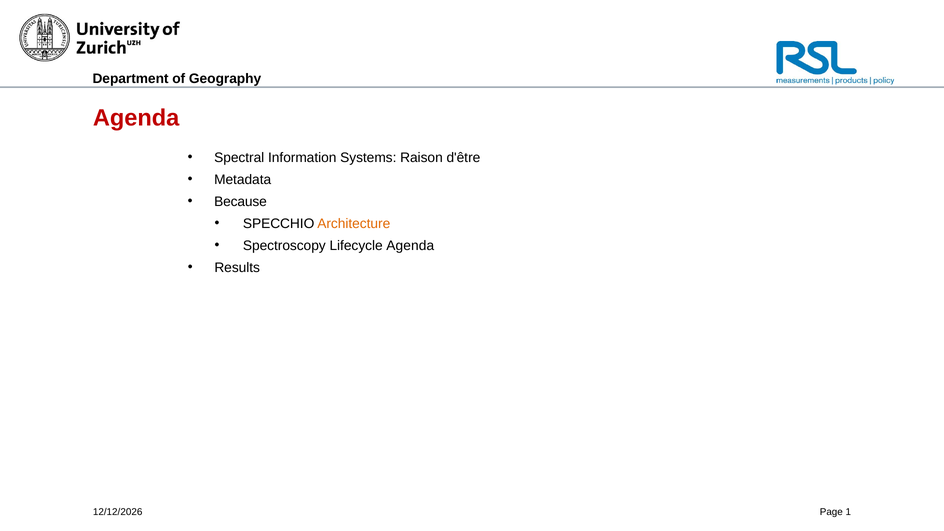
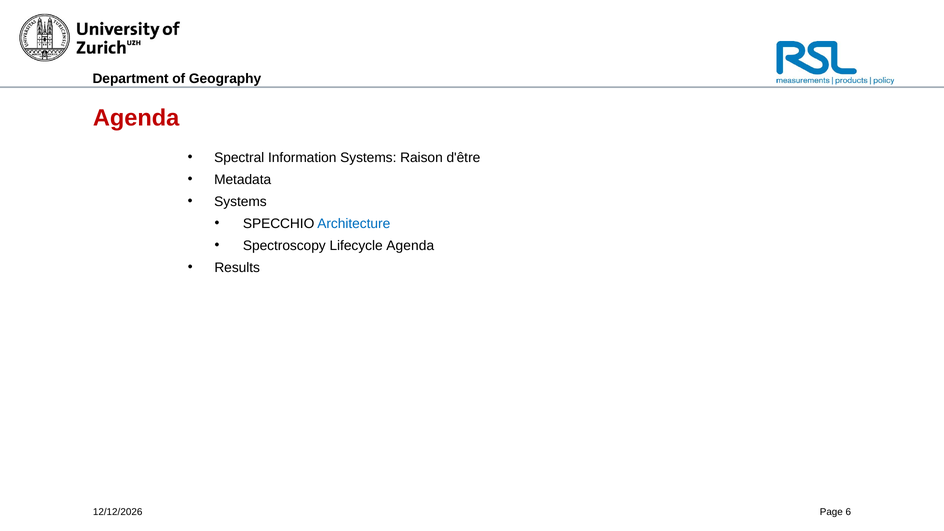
Because: Because -> Systems (240, 202)
Architecture colour: orange -> blue (354, 224)
1: 1 -> 6 (848, 512)
